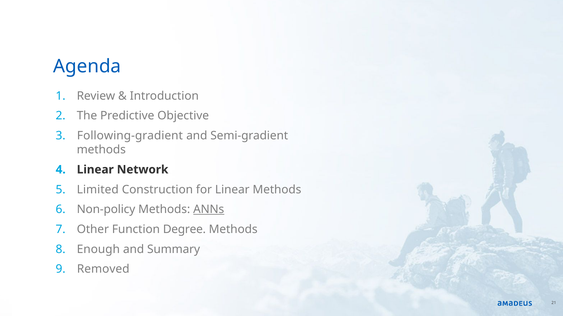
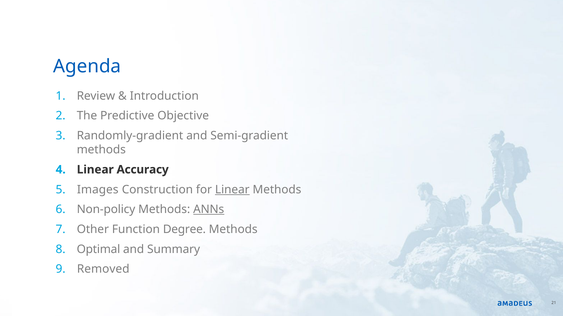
Following-gradient: Following-gradient -> Randomly-gradient (130, 136)
Network: Network -> Accuracy (143, 170)
Limited: Limited -> Images (98, 190)
Linear underline: none -> present (232, 190)
Enough: Enough -> Optimal (98, 250)
